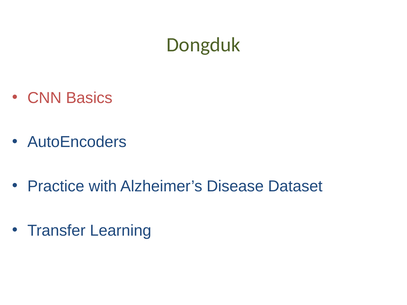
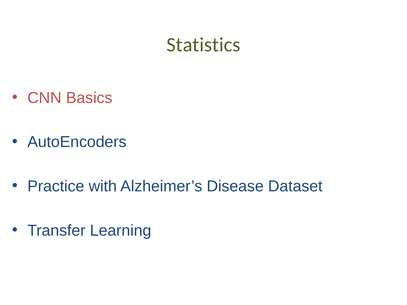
Dongduk: Dongduk -> Statistics (203, 45)
